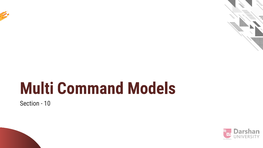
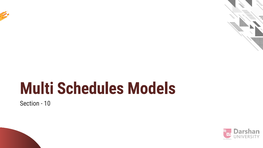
Command: Command -> Schedules (90, 88)
